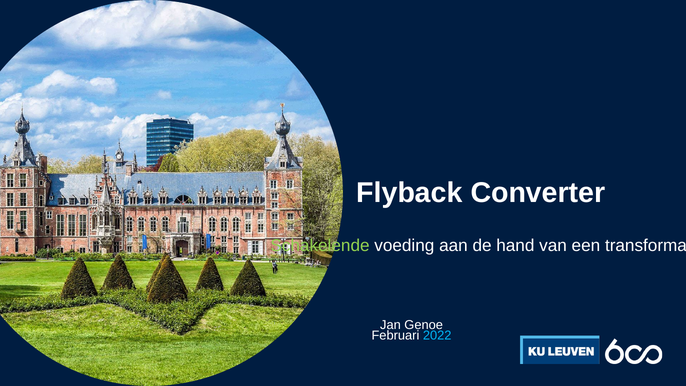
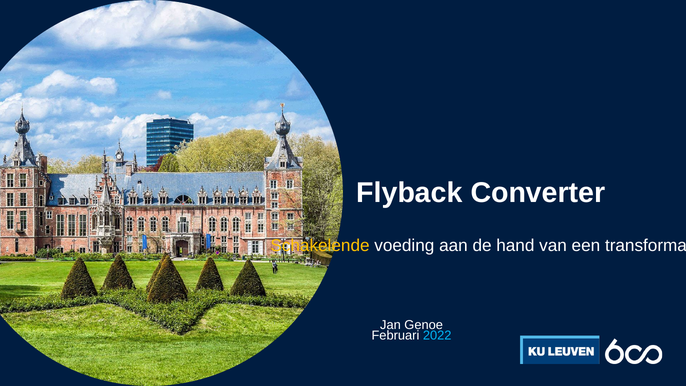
Schakelende colour: light green -> yellow (320, 246)
